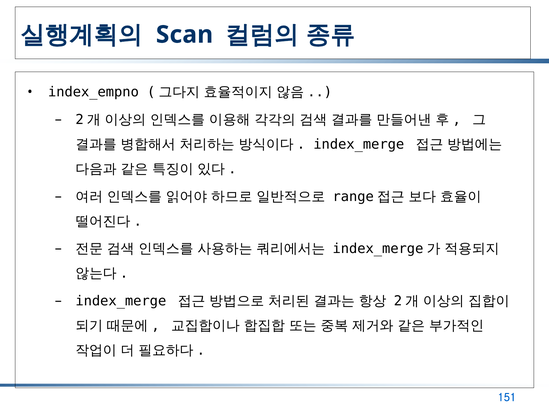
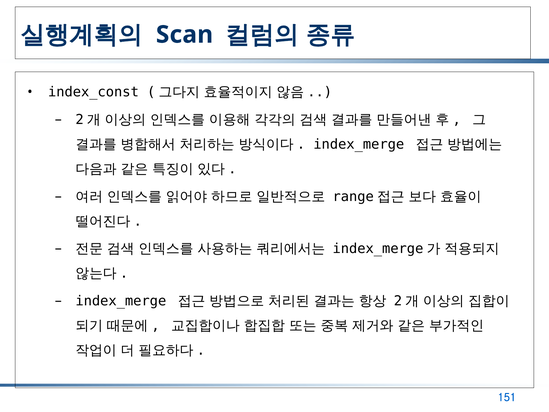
index_empno: index_empno -> index_const (93, 92)
